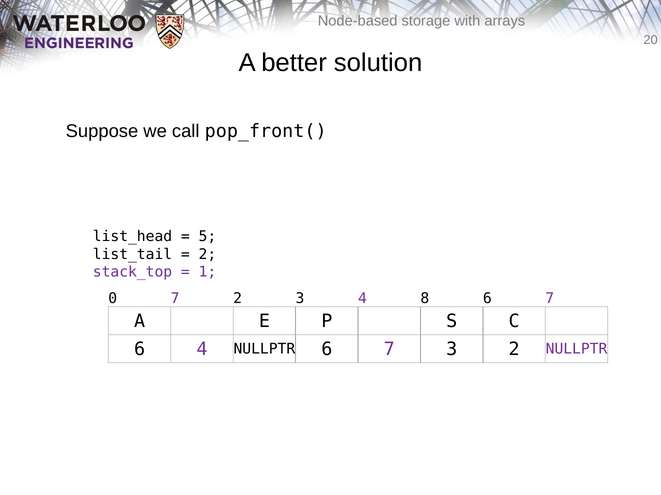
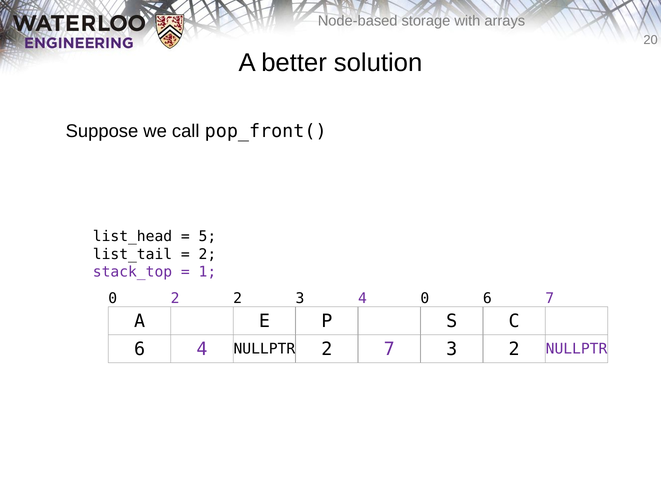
0 7: 7 -> 2 (175, 299)
4 8: 8 -> 0 (425, 299)
NULLPTR 6: 6 -> 2 (327, 350)
